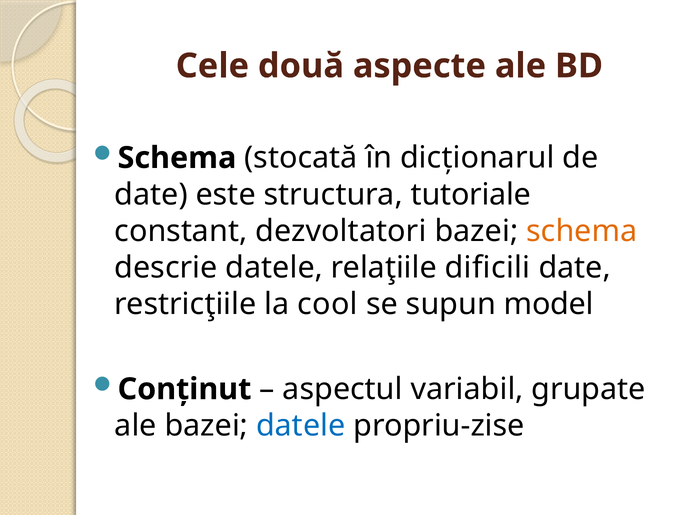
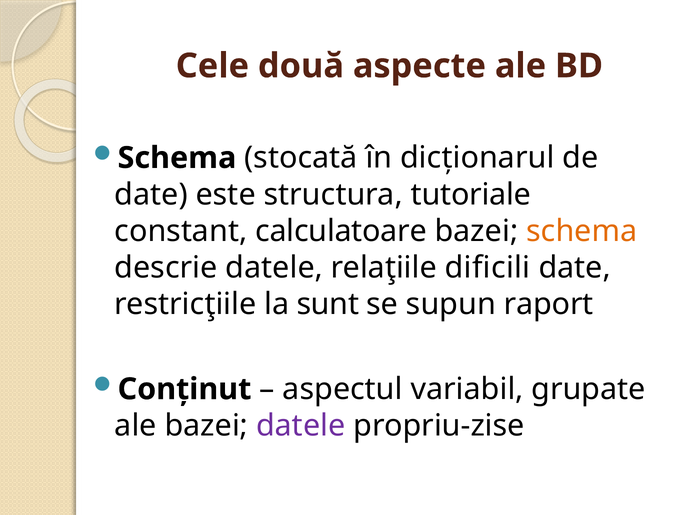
dezvoltatori: dezvoltatori -> calculatoare (341, 231)
cool: cool -> sunt (328, 305)
model: model -> raport (549, 305)
datele colour: blue -> purple (301, 426)
